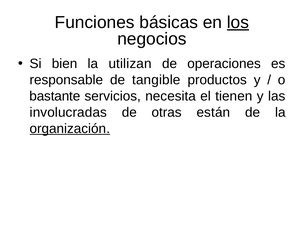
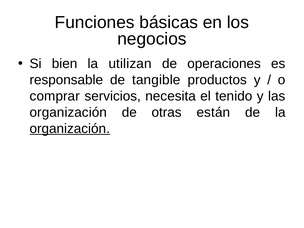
los underline: present -> none (238, 22)
bastante: bastante -> comprar (55, 96)
tienen: tienen -> tenido (234, 96)
involucradas: involucradas -> organización (68, 112)
